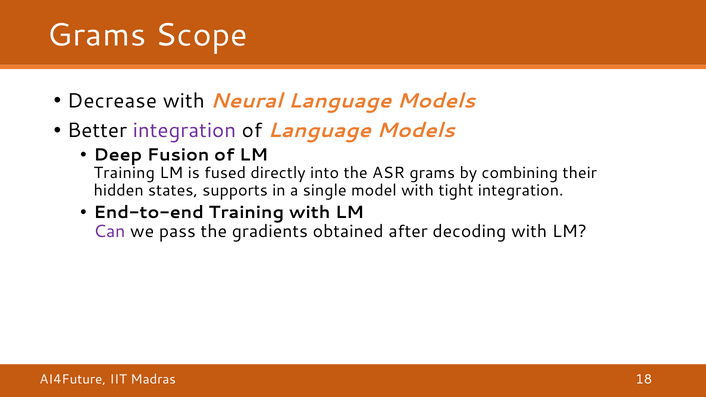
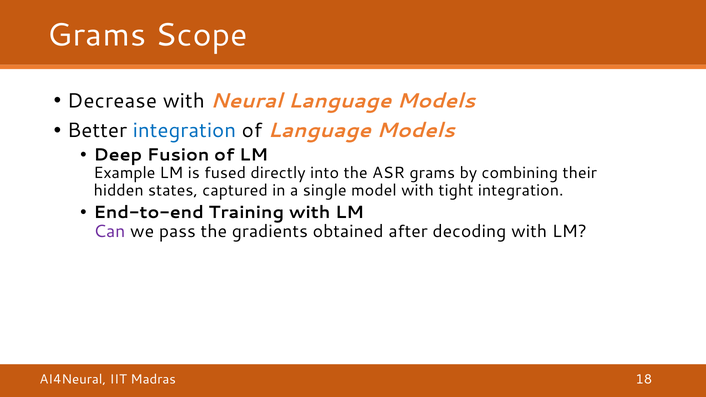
integration colour: purple -> blue (184, 131)
Training: Training -> Example (124, 173)
supports: supports -> captured (235, 191)
AI4Future: AI4Future -> AI4Neural (73, 380)
